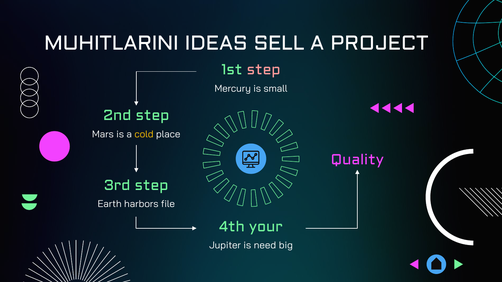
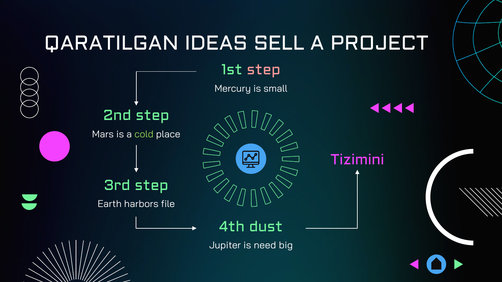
MUHITLARINI: MUHITLARINI -> QARATILGAN (111, 43)
cold colour: yellow -> light green (144, 134)
Quality: Quality -> Tizimini (357, 160)
your: your -> dust (266, 227)
